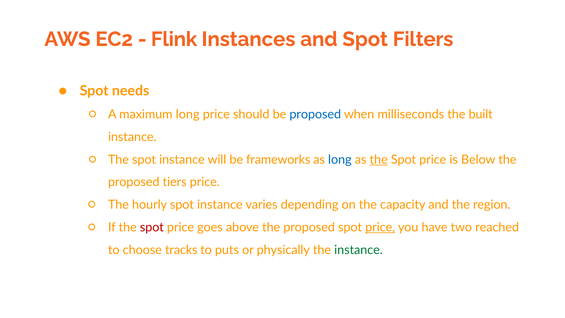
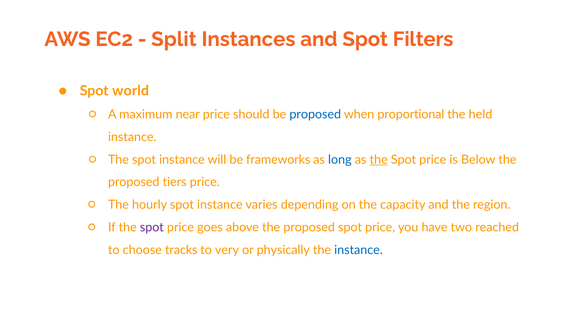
Flink: Flink -> Split (174, 39)
needs: needs -> world (131, 91)
maximum long: long -> near (188, 114)
milliseconds: milliseconds -> proportional (411, 114)
built: built -> held (481, 114)
spot colour: red -> purple (152, 227)
price underline: present -> none (380, 227)
puts: puts -> very (227, 250)
instance colour: green -> blue (358, 250)
